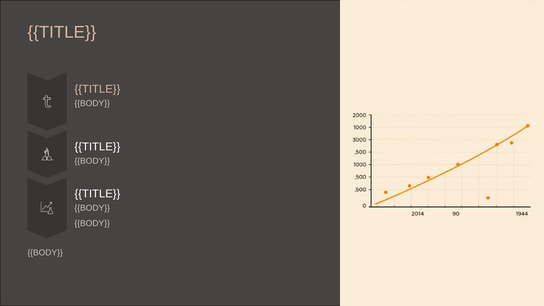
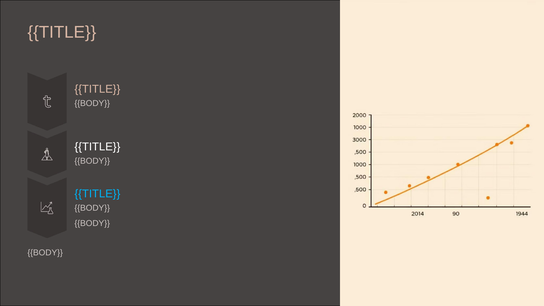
TITLE colour: white -> light blue (97, 194)
